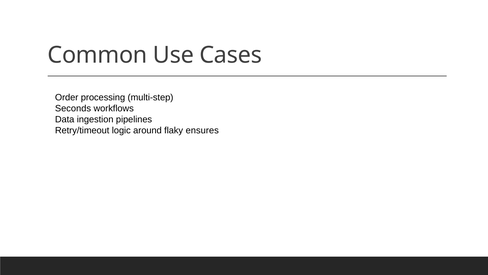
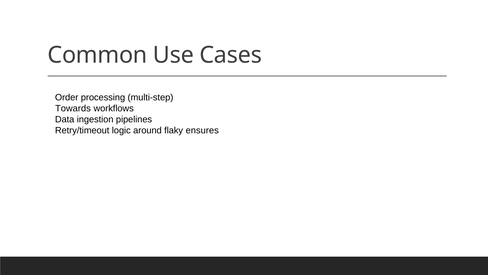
Seconds: Seconds -> Towards (73, 108)
